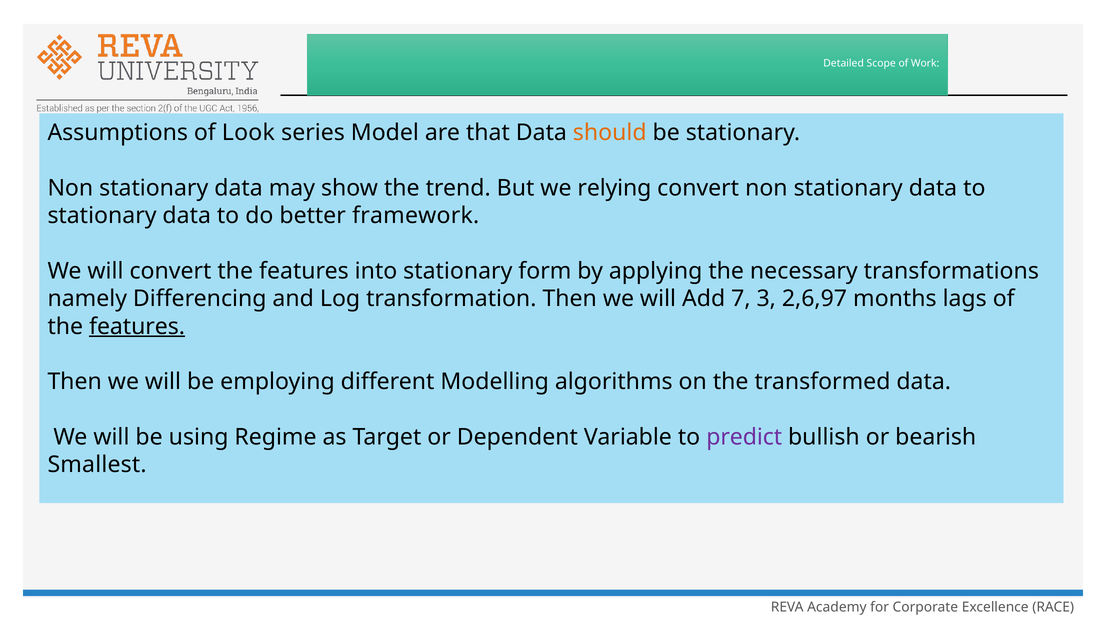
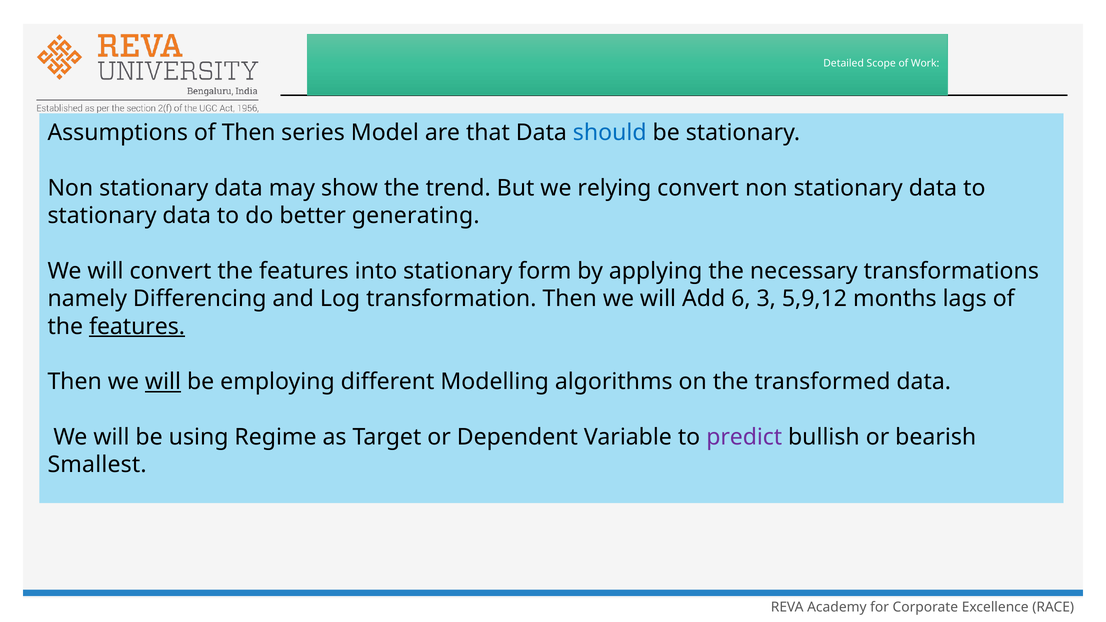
of Look: Look -> Then (249, 133)
should colour: orange -> blue (610, 133)
framework: framework -> generating (416, 216)
7: 7 -> 6 (741, 299)
2,6,97: 2,6,97 -> 5,9,12 (814, 299)
will underline: none -> present (163, 382)
